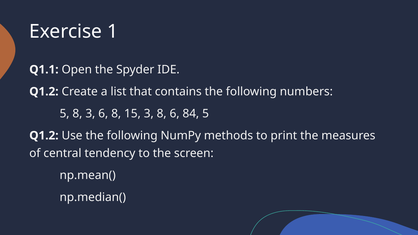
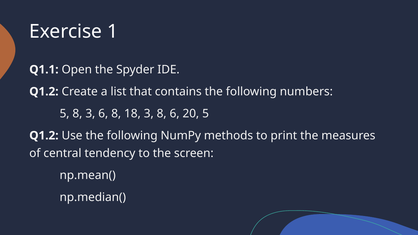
15: 15 -> 18 (132, 114)
84: 84 -> 20 (191, 114)
